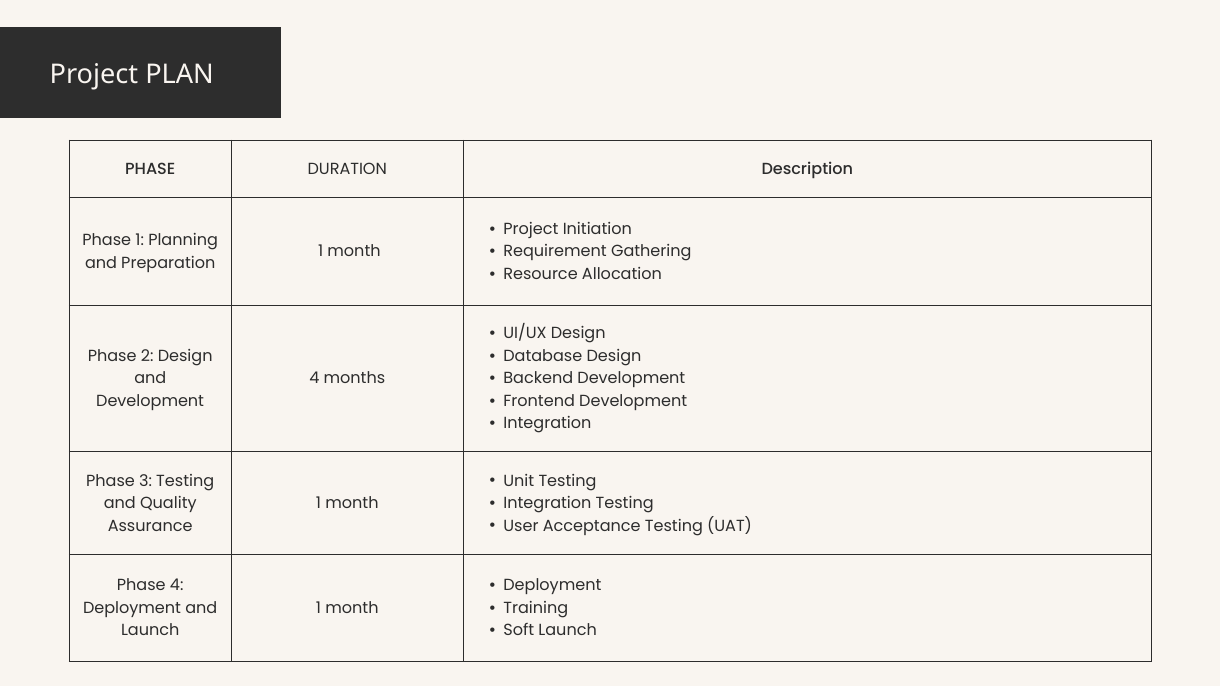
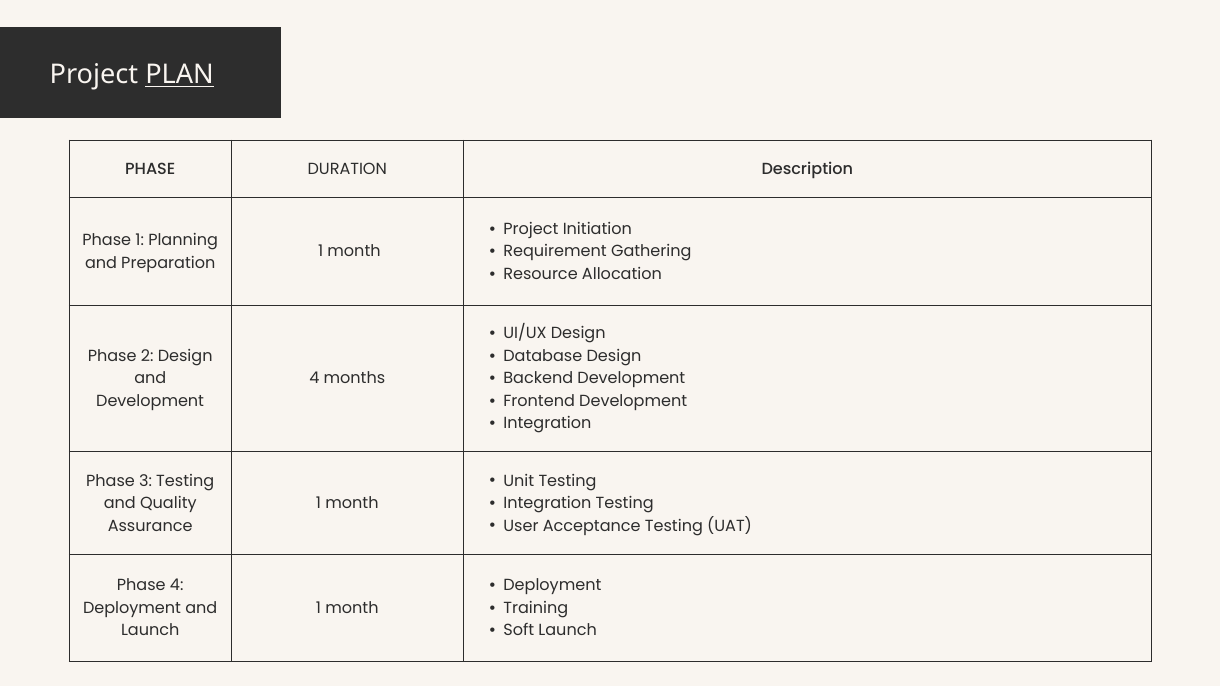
PLAN underline: none -> present (180, 75)
